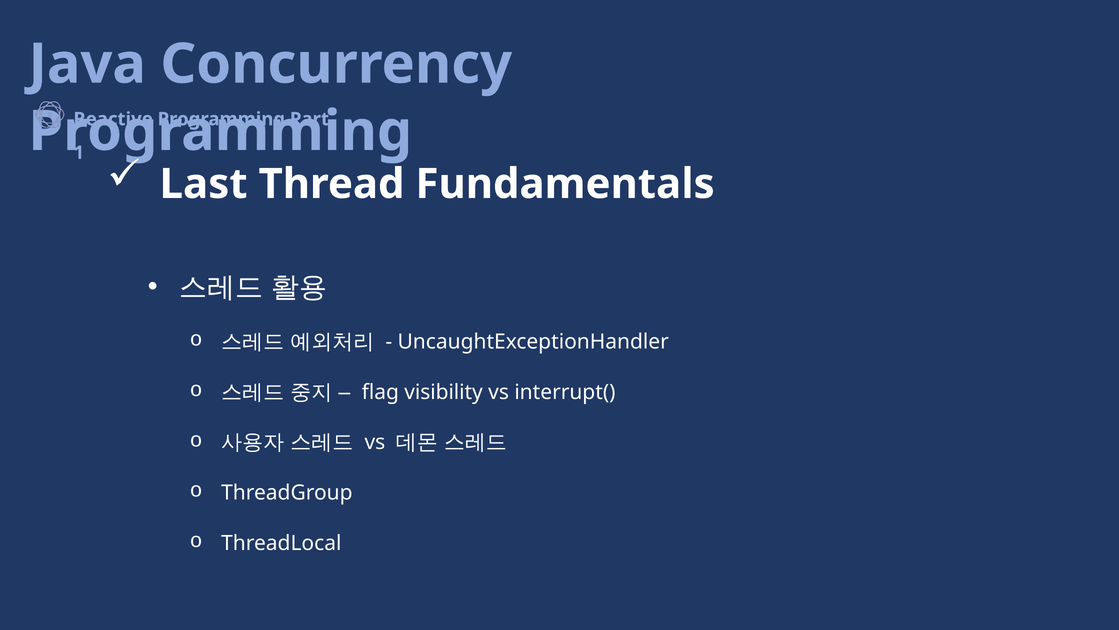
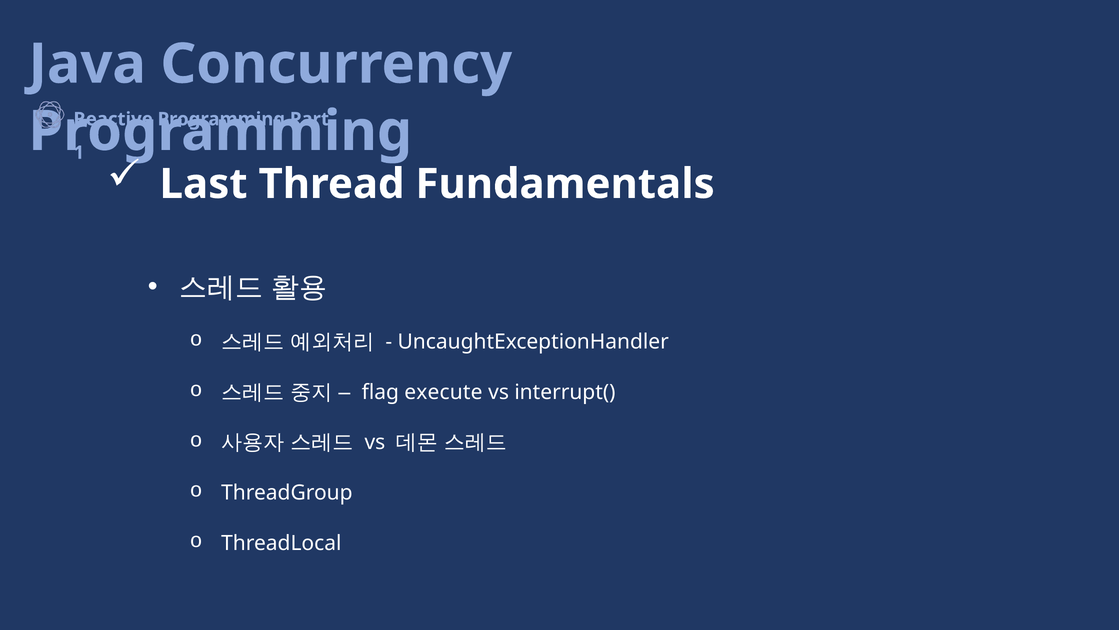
visibility: visibility -> execute (443, 392)
